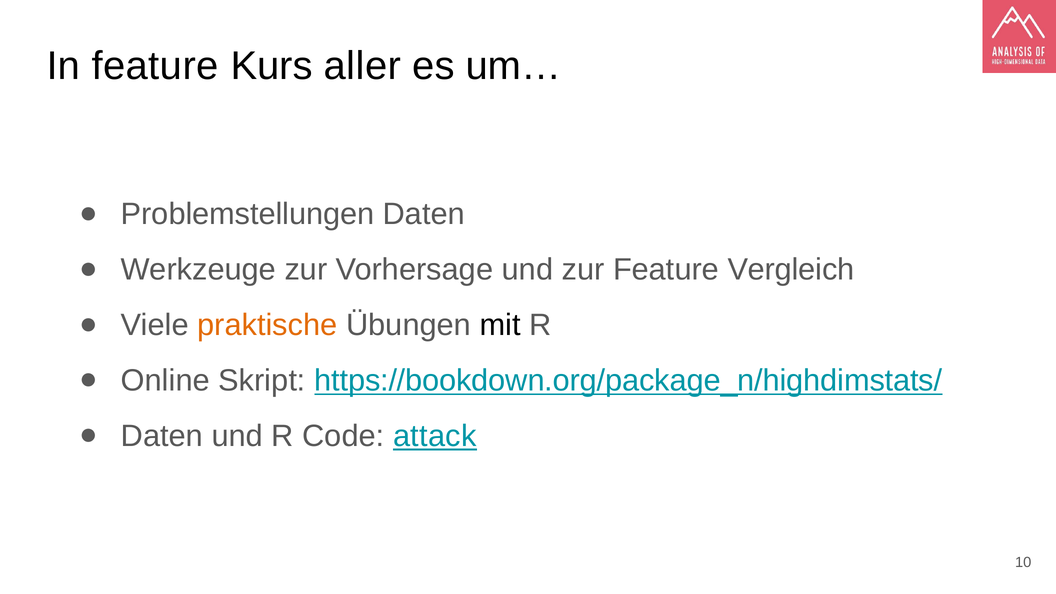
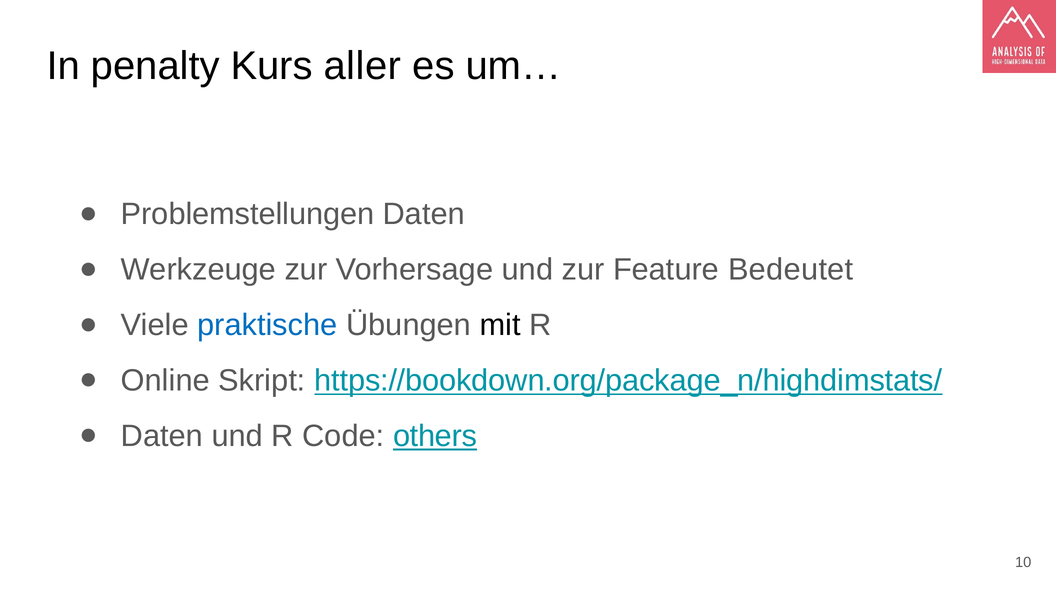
In feature: feature -> penalty (155, 66)
Vergleich: Vergleich -> Bedeutet (791, 270)
praktische colour: orange -> blue (267, 325)
attack: attack -> others (435, 436)
